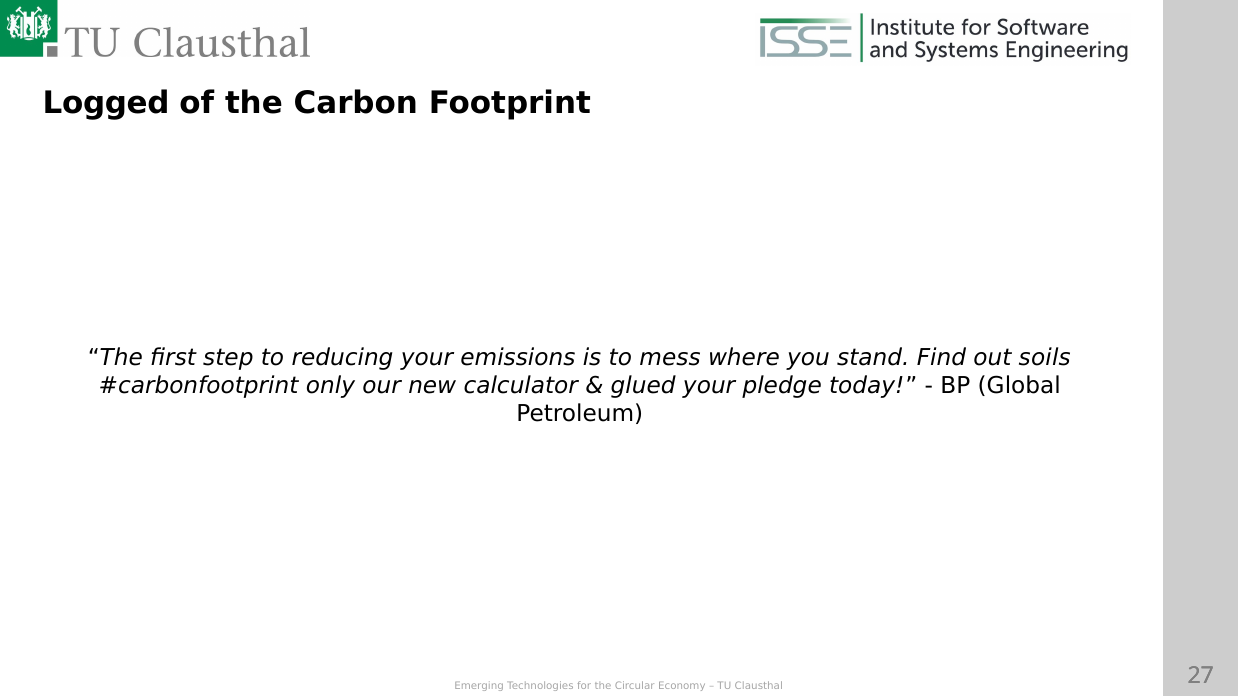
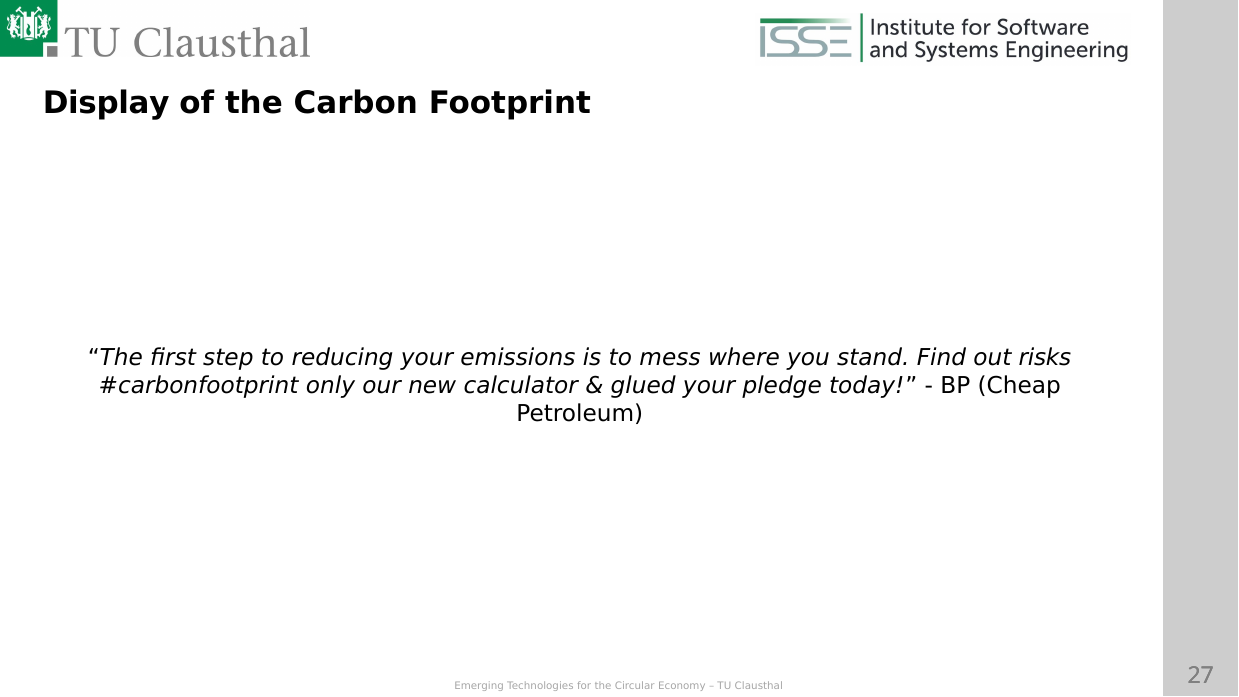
Logged: Logged -> Display (106, 103)
soils: soils -> risks (1045, 358)
Global: Global -> Cheap (1019, 386)
